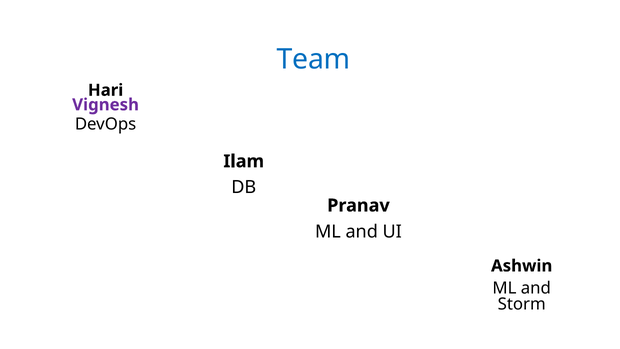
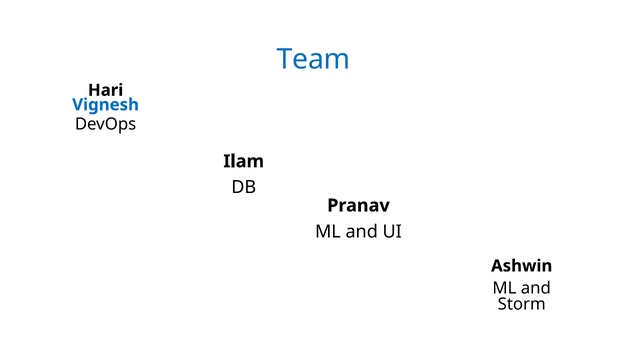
Vignesh colour: purple -> blue (106, 105)
